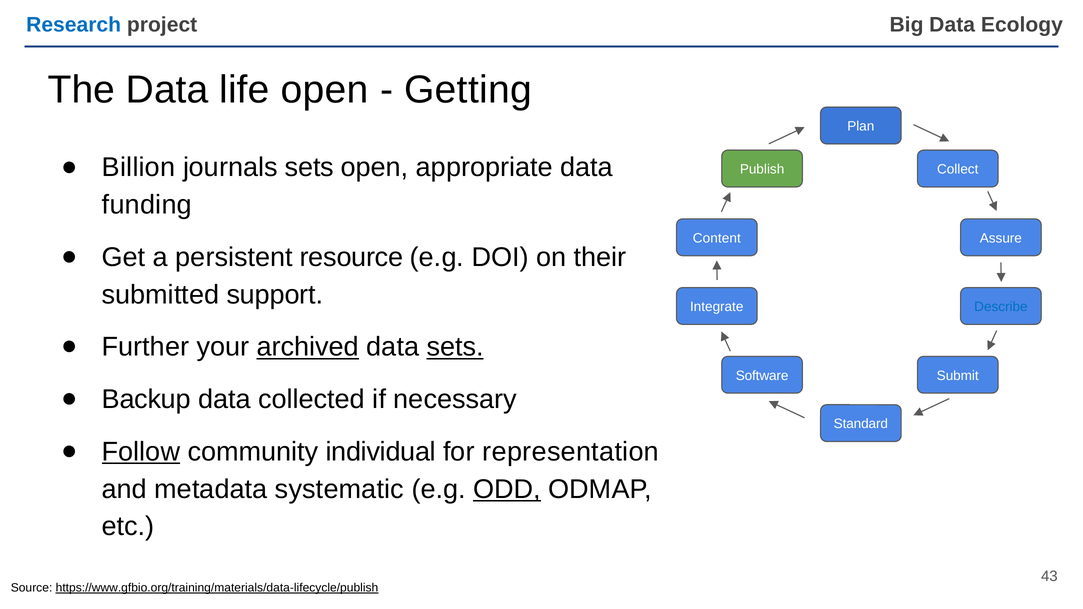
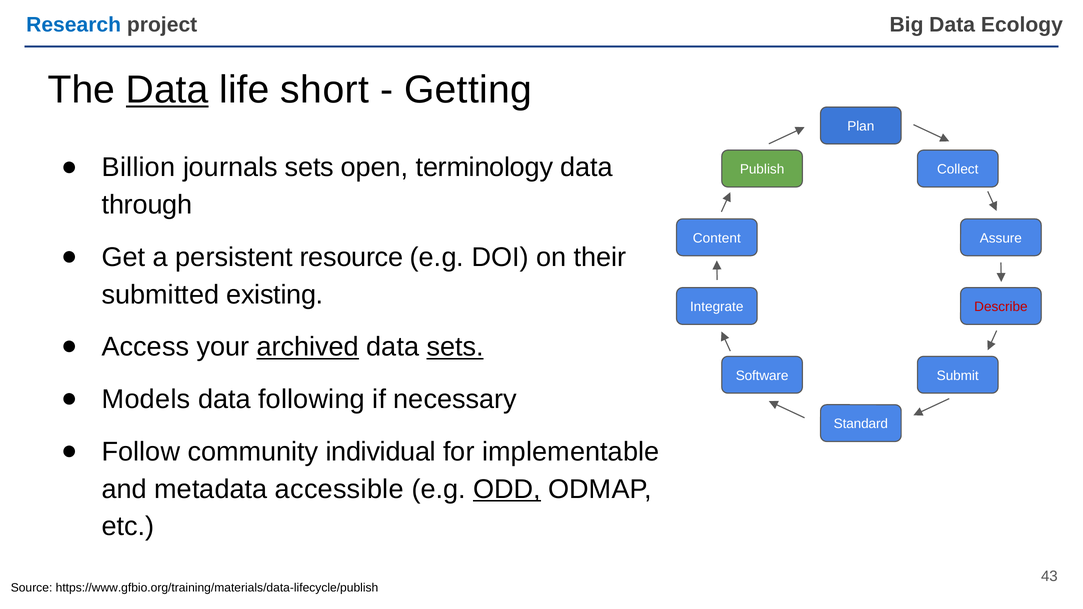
Data underline: none -> present (167, 90)
life open: open -> short (325, 90)
appropriate: appropriate -> terminology (484, 168)
funding: funding -> through (147, 205)
support: support -> existing (275, 295)
Describe colour: blue -> red (1001, 307)
Further: Further -> Access (145, 347)
Backup: Backup -> Models (146, 399)
collected: collected -> following (311, 399)
Follow underline: present -> none (141, 452)
representation: representation -> implementable (571, 452)
systematic: systematic -> accessible (339, 489)
https://www.gfbio.org/training/materials/data-lifecycle/publish underline: present -> none (217, 588)
